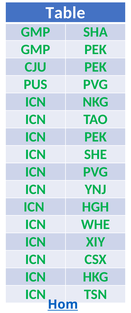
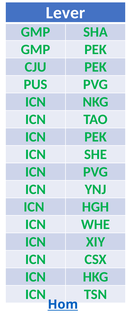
Table: Table -> Lever (65, 13)
